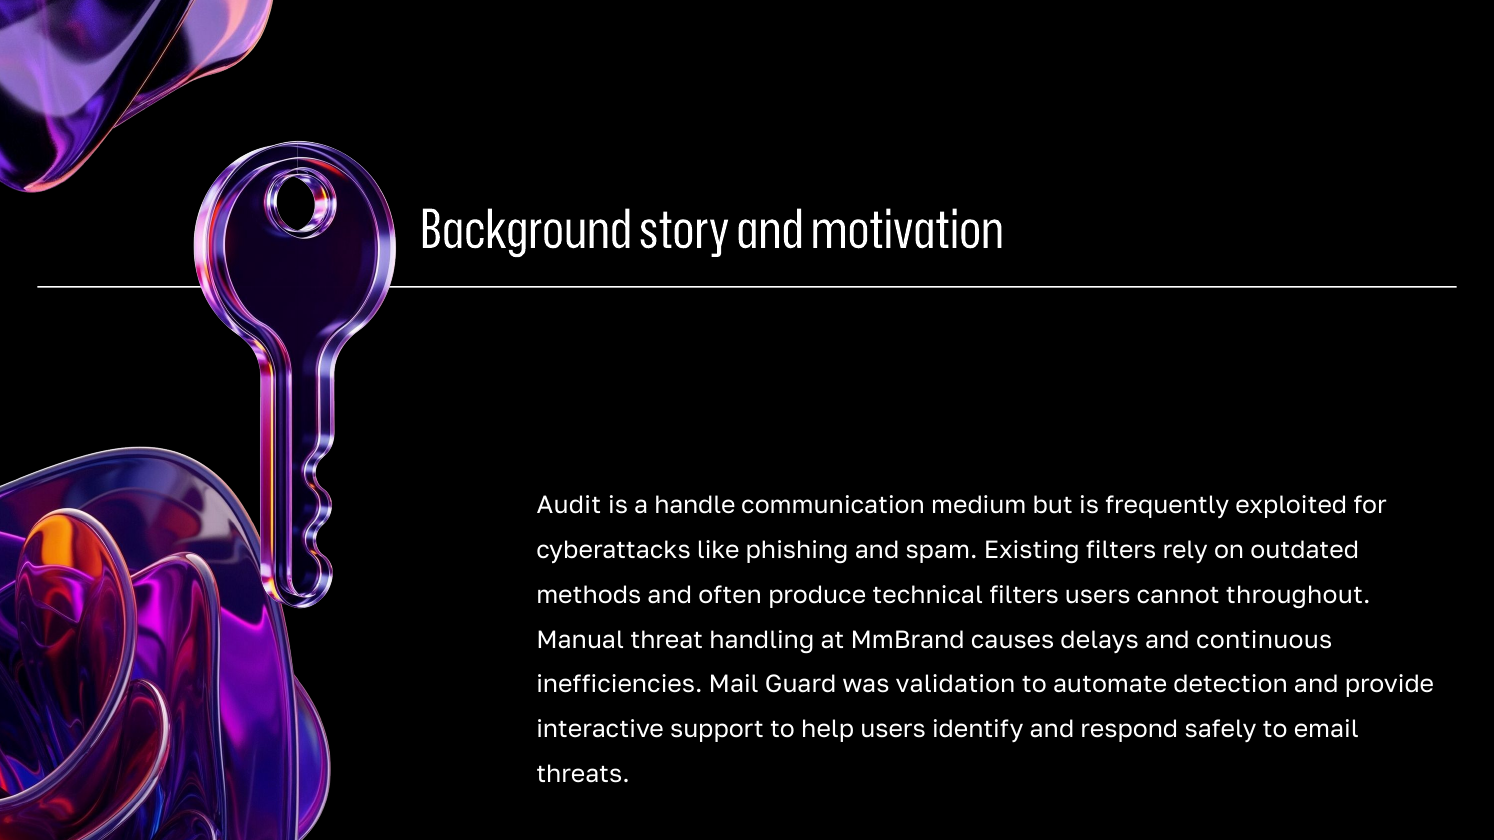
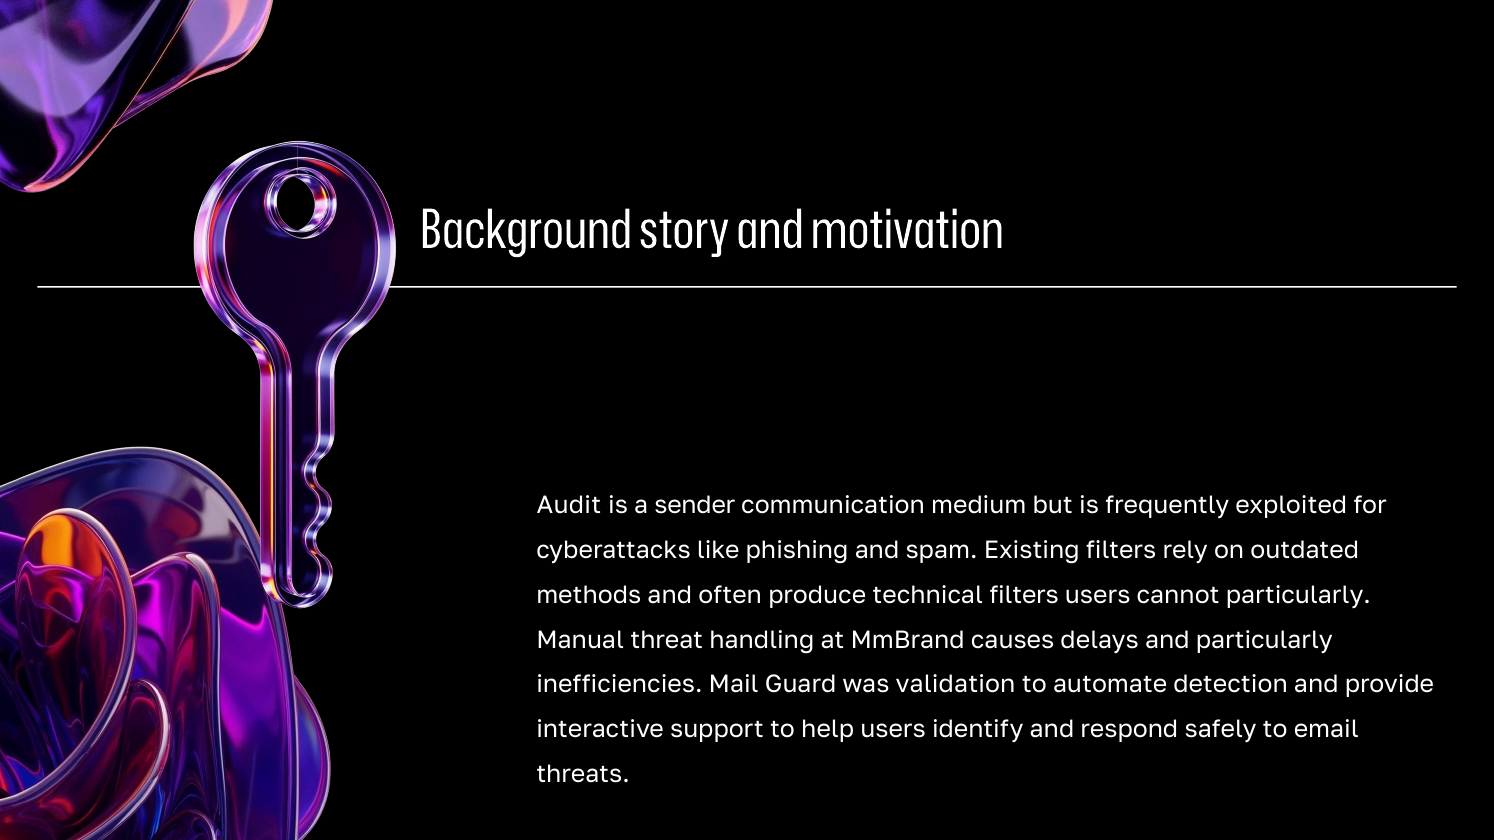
handle: handle -> sender (695, 506)
cannot throughout: throughout -> particularly (1298, 595)
and continuous: continuous -> particularly (1264, 640)
